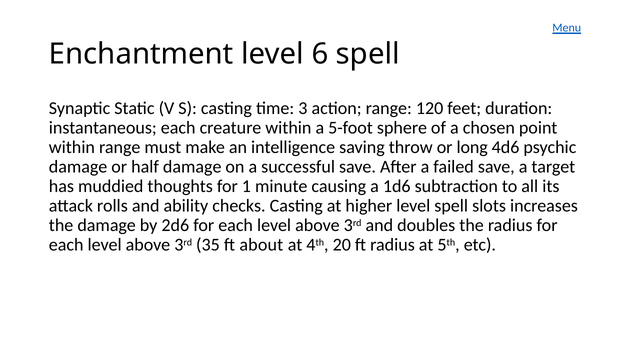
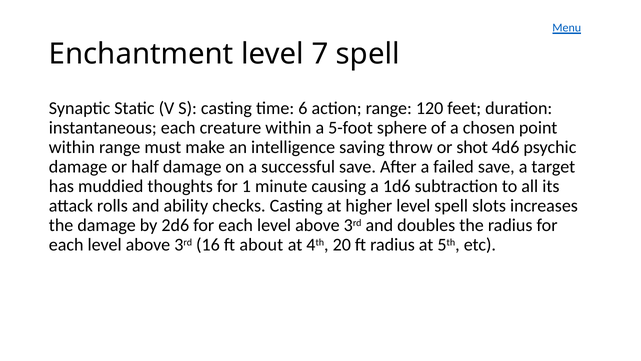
6: 6 -> 7 (320, 54)
3: 3 -> 6 (303, 108)
long: long -> shot (472, 147)
35: 35 -> 16 (208, 244)
